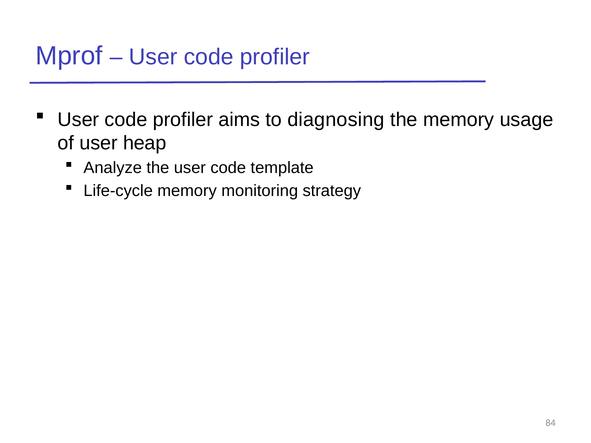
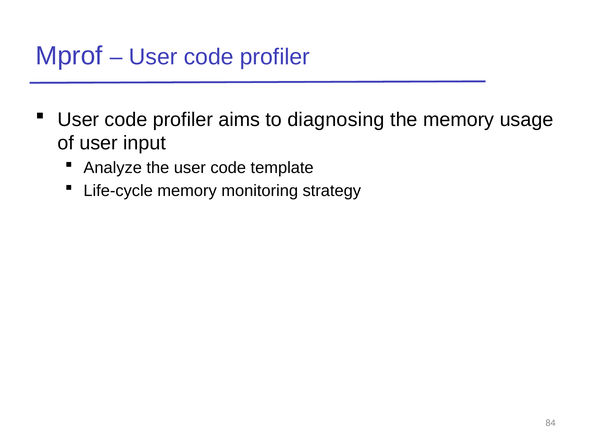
heap: heap -> input (145, 143)
